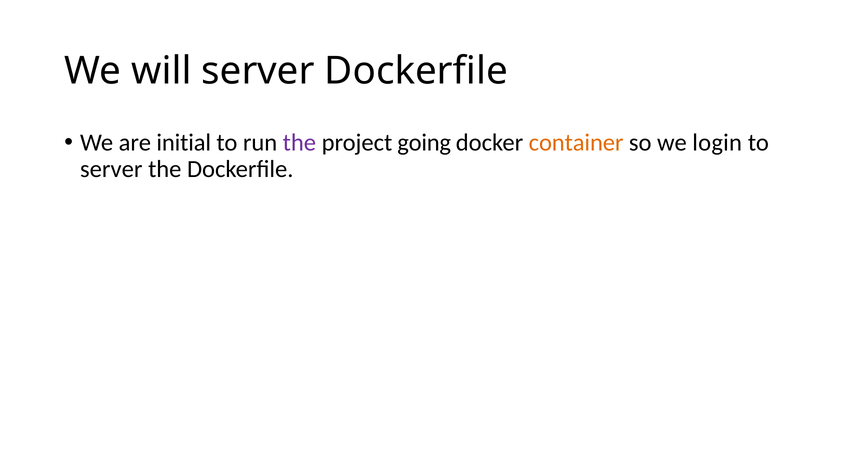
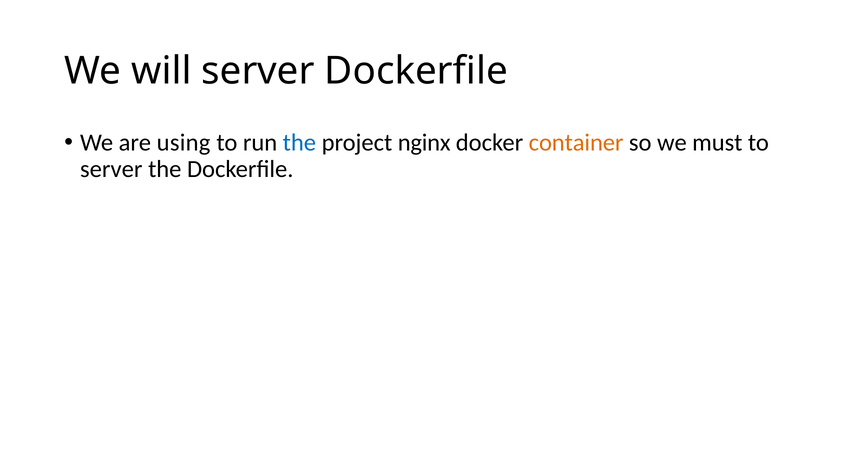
initial: initial -> using (184, 143)
the colour: purple -> blue (299, 143)
going: going -> nginx (424, 143)
login: login -> must (717, 143)
